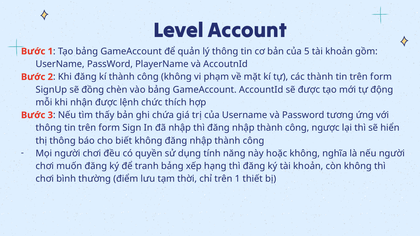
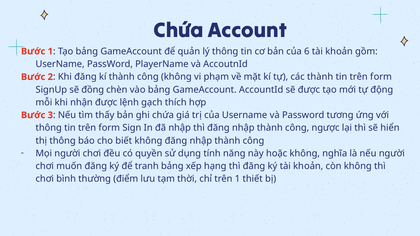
Level: Level -> Chứa (179, 30)
5: 5 -> 6 (307, 51)
chức: chức -> gạch (152, 103)
